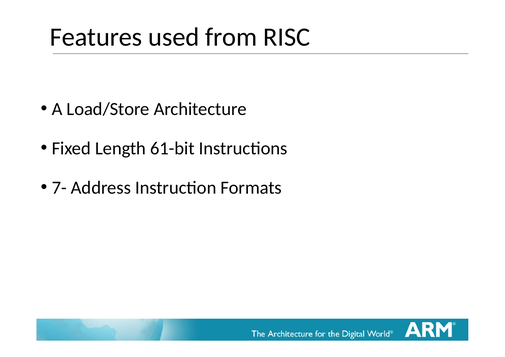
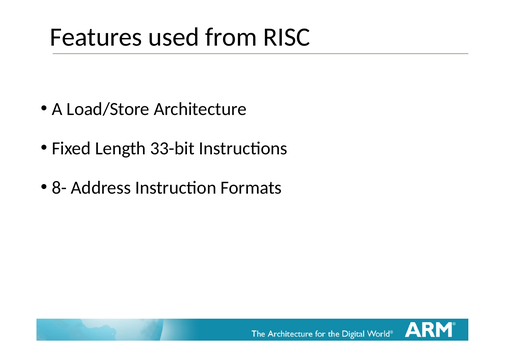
61-bit: 61-bit -> 33-bit (172, 148)
7-: 7- -> 8- (59, 188)
